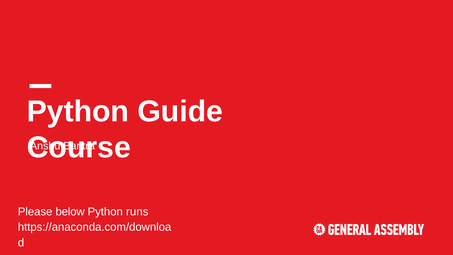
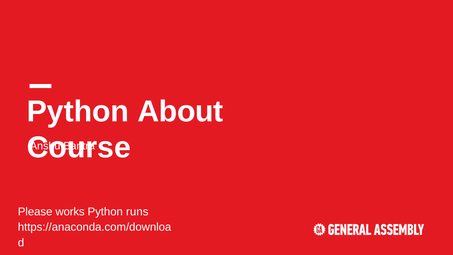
Guide: Guide -> About (180, 111)
below: below -> works (70, 212)
